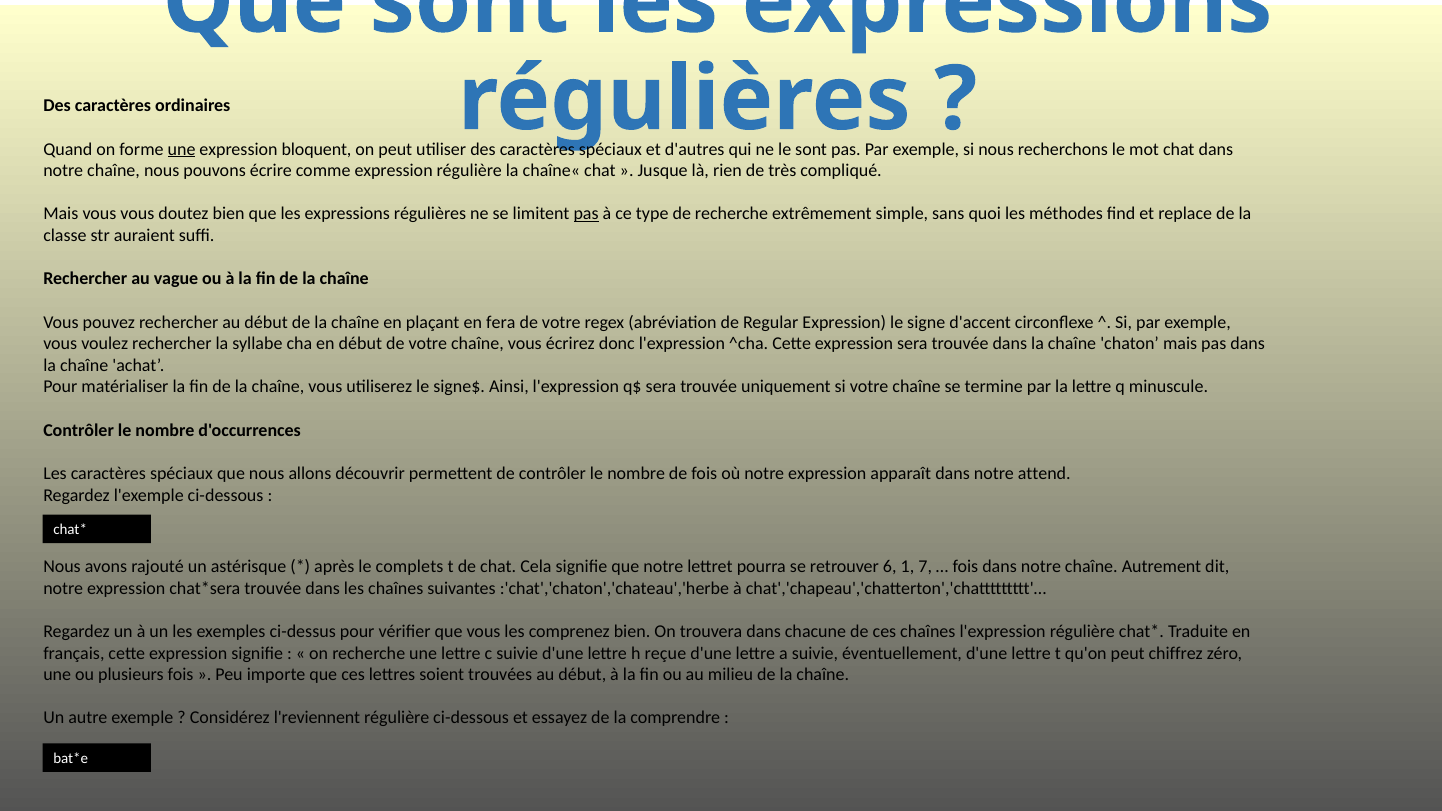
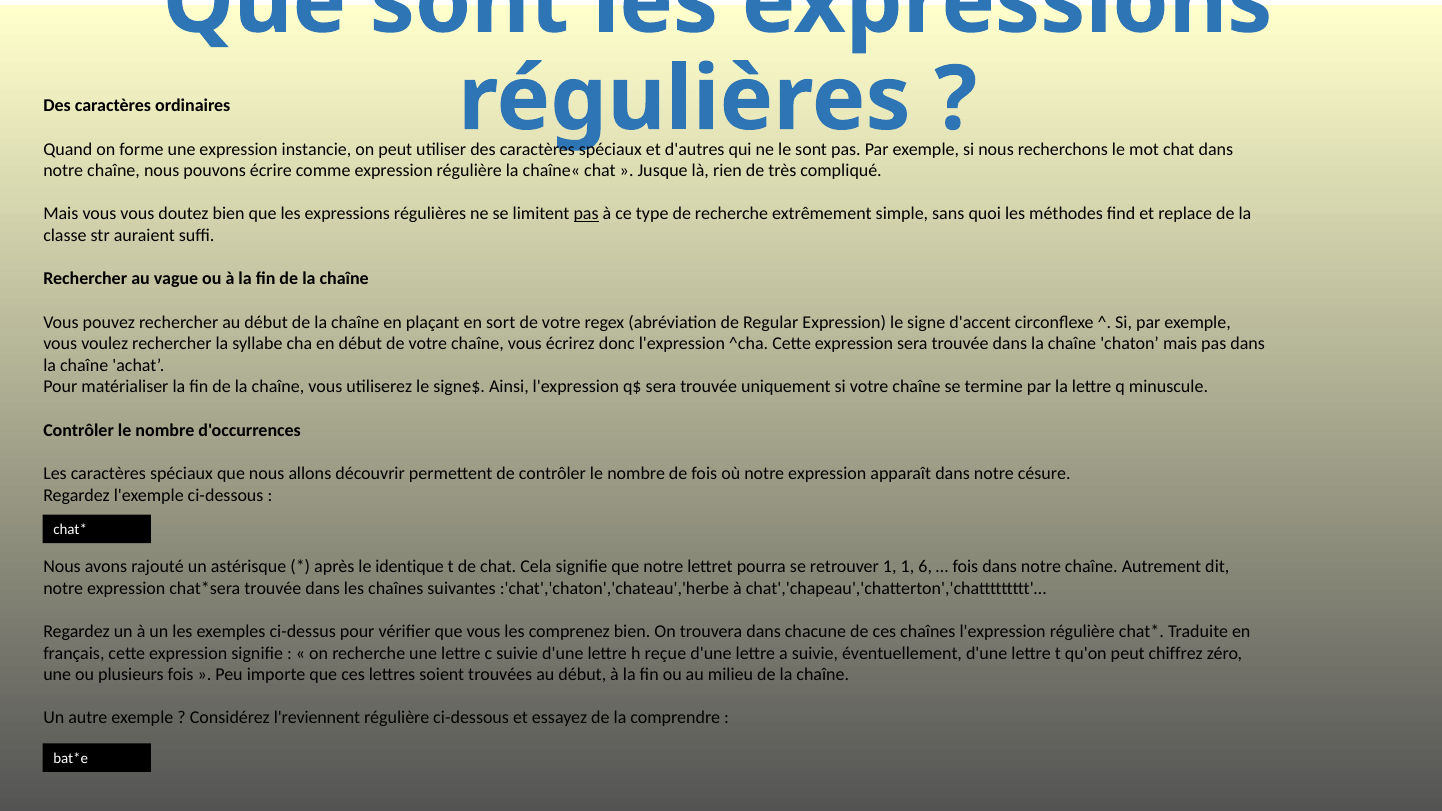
une underline: present -> none (182, 149)
bloquent: bloquent -> instancie (317, 149)
fera: fera -> sort (501, 322)
attend: attend -> césure (1044, 474)
complets: complets -> identique (410, 567)
retrouver 6: 6 -> 1 (890, 567)
7: 7 -> 6 (925, 567)
